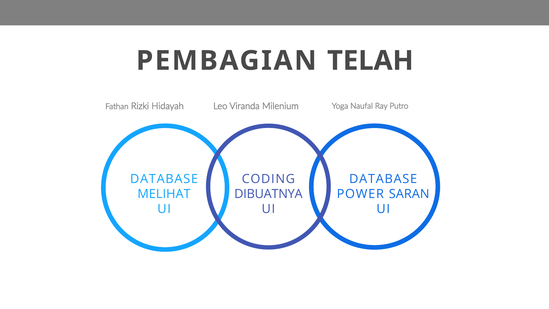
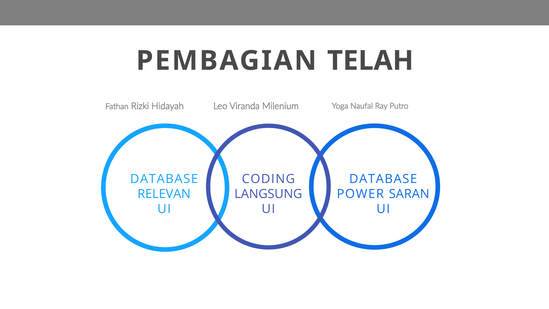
MELIHAT: MELIHAT -> RELEVAN (164, 194)
DIBUATNYA: DIBUATNYA -> LANGSUNG (268, 194)
